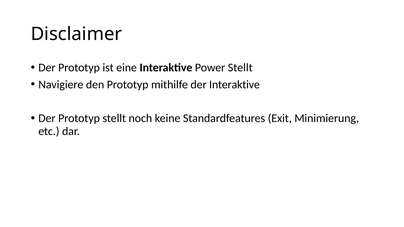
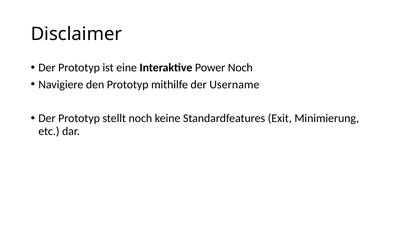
Power Stellt: Stellt -> Noch (240, 68)
der Interaktive: Interaktive -> Username (234, 85)
